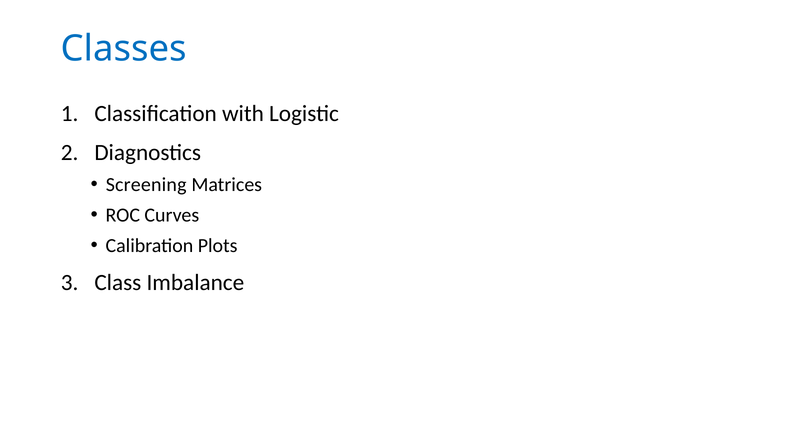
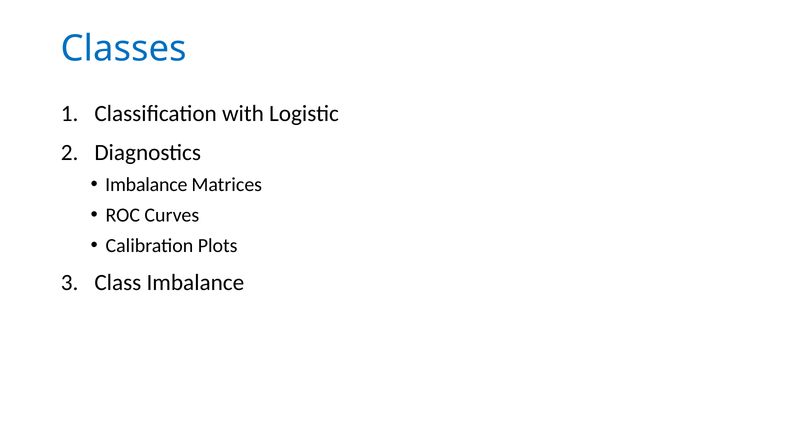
Screening: Screening -> Imbalance (146, 185)
